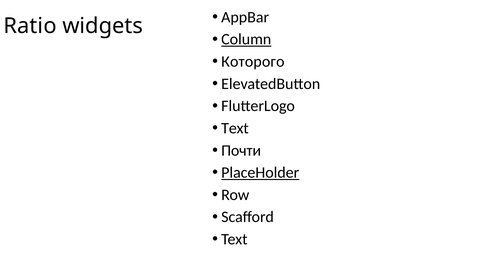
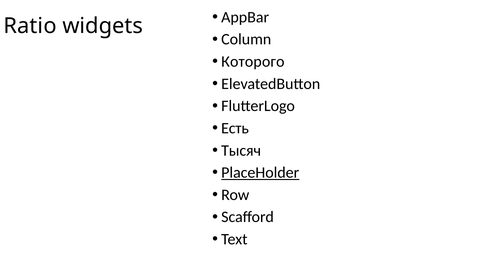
Column underline: present -> none (246, 39)
Text: Text -> Есть (235, 128)
Почти: Почти -> Тысяч (241, 150)
